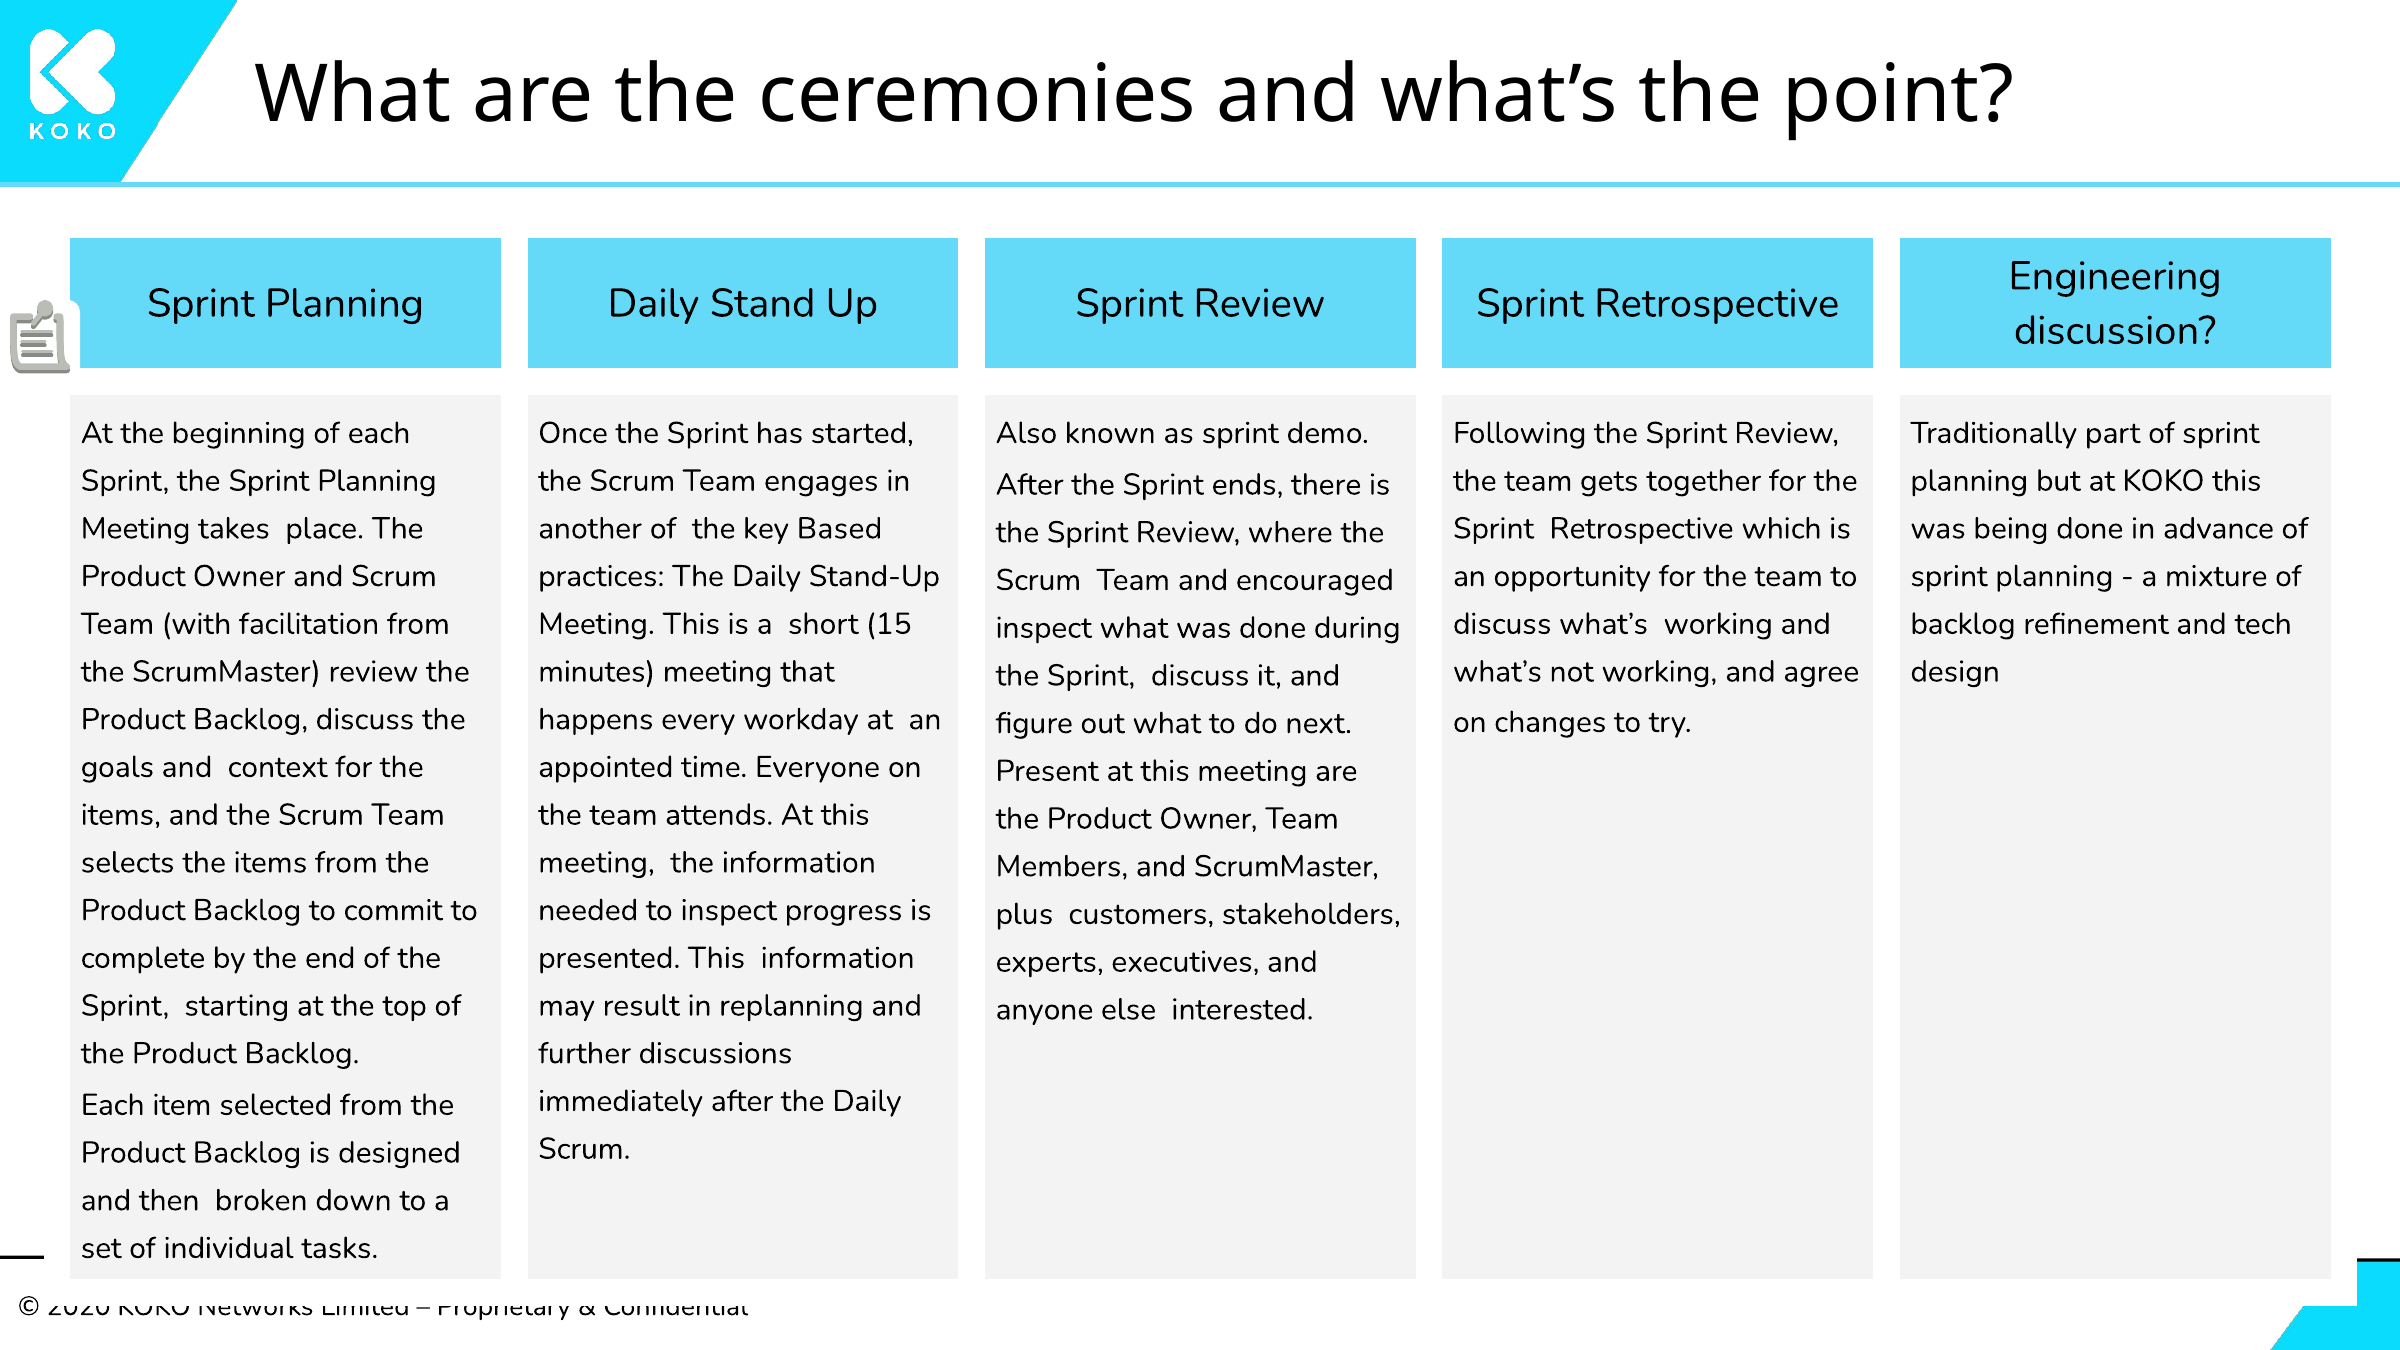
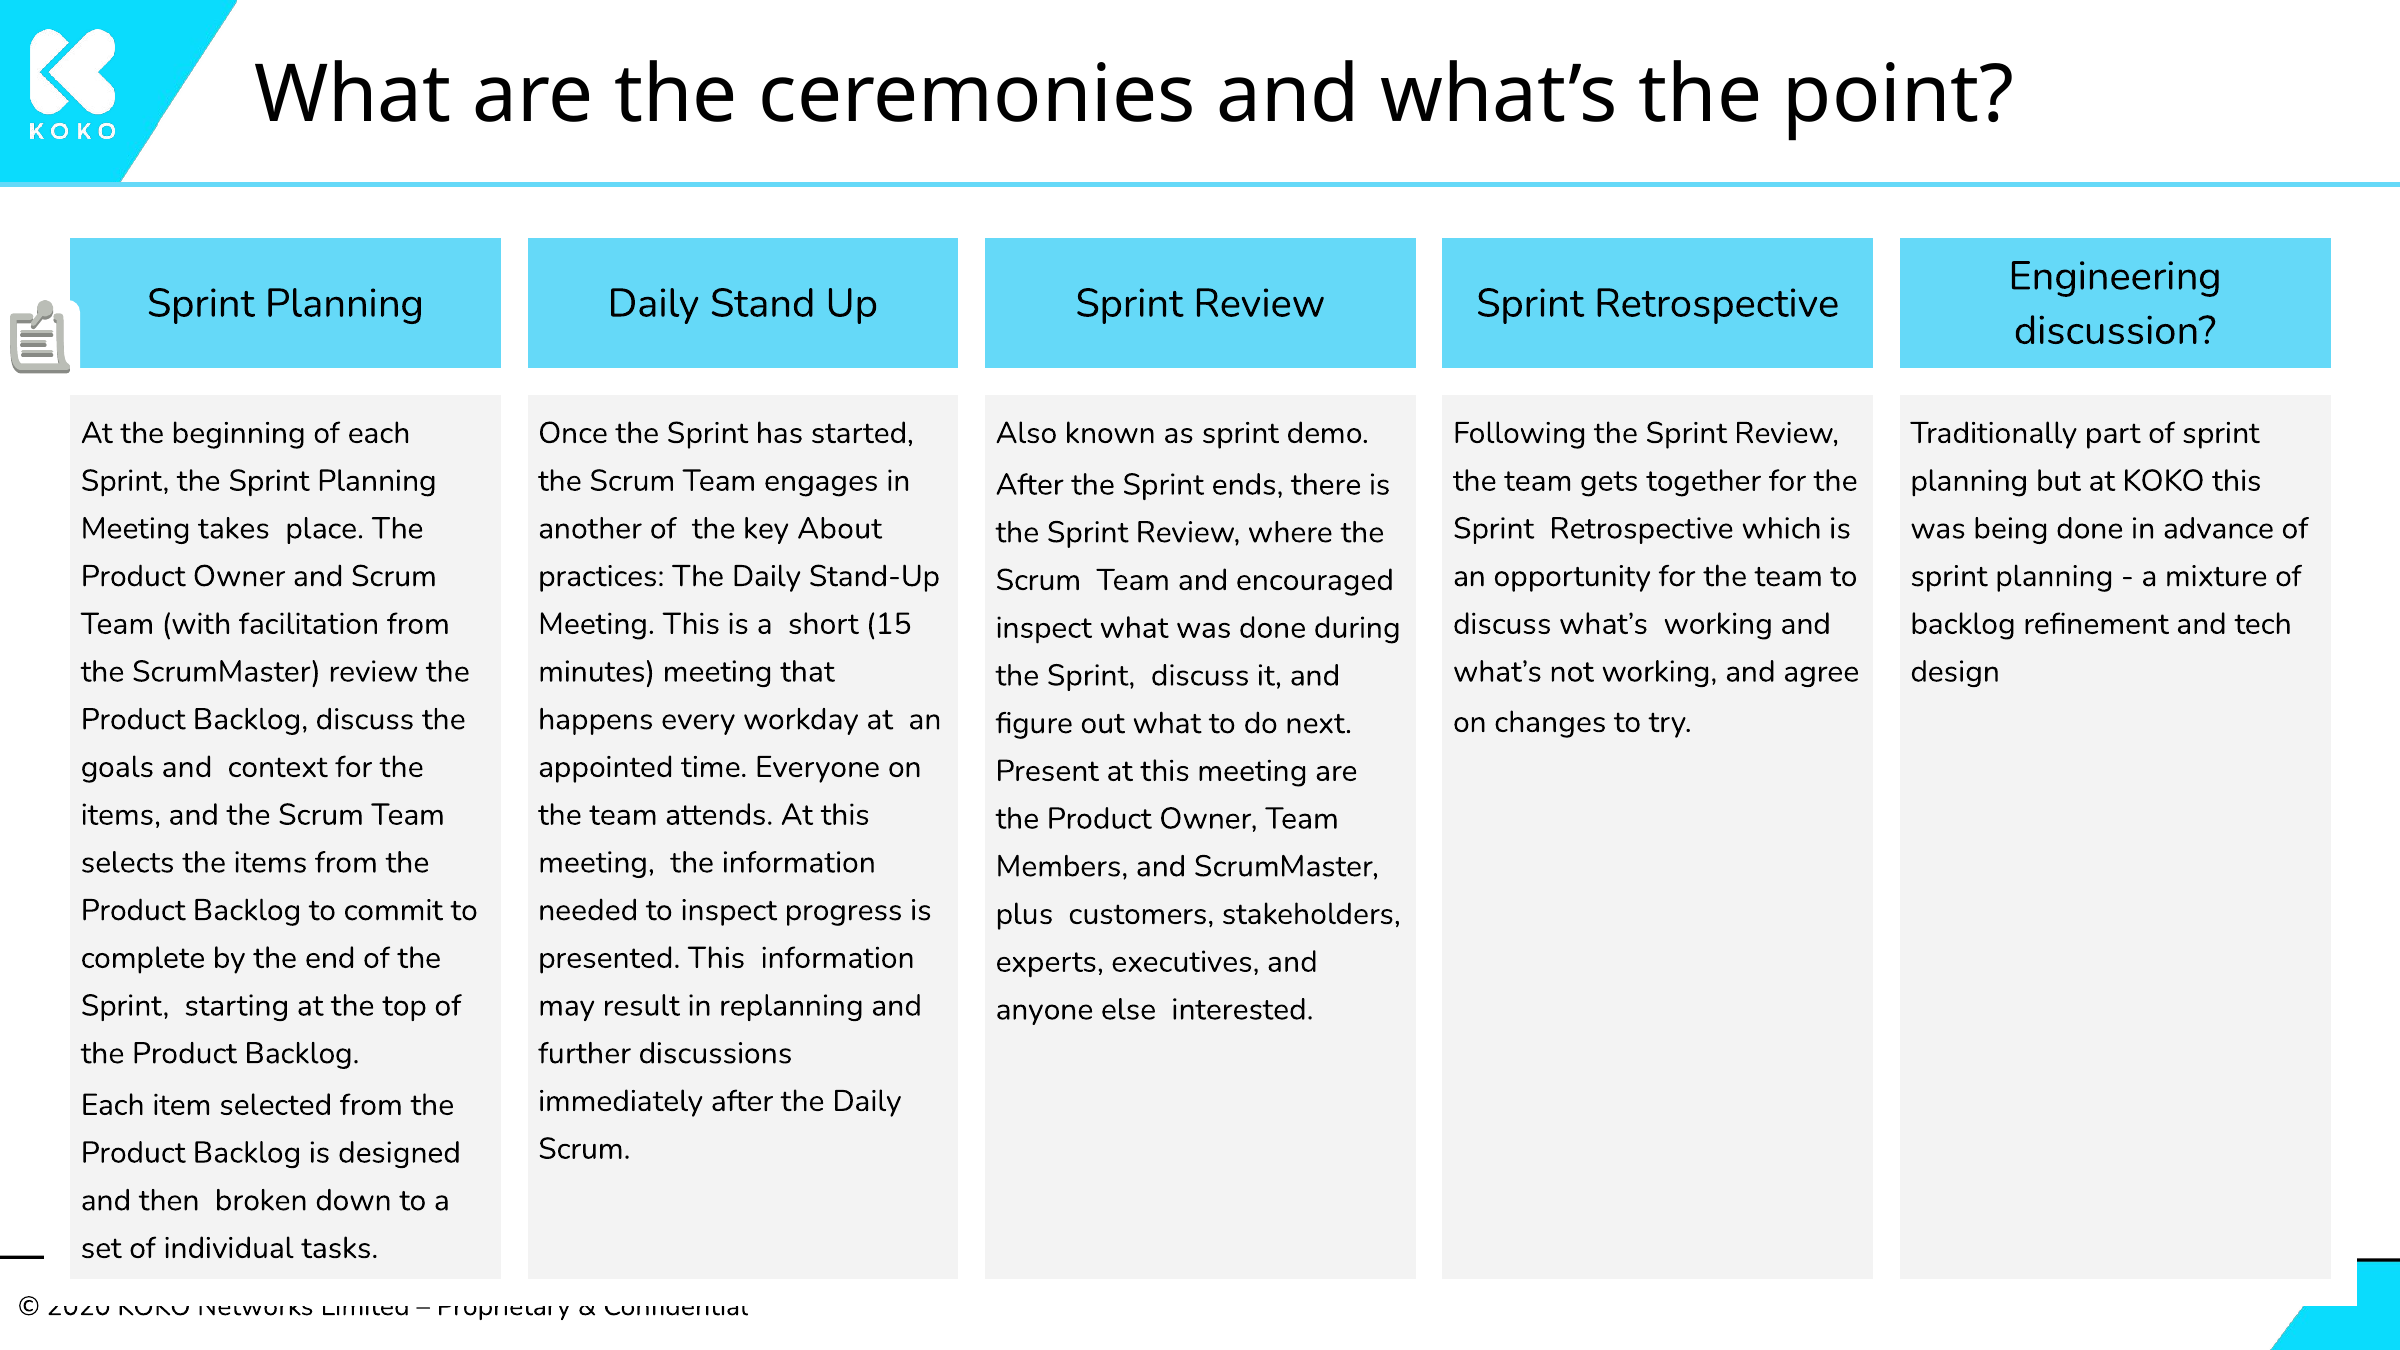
Based: Based -> About (840, 528)
